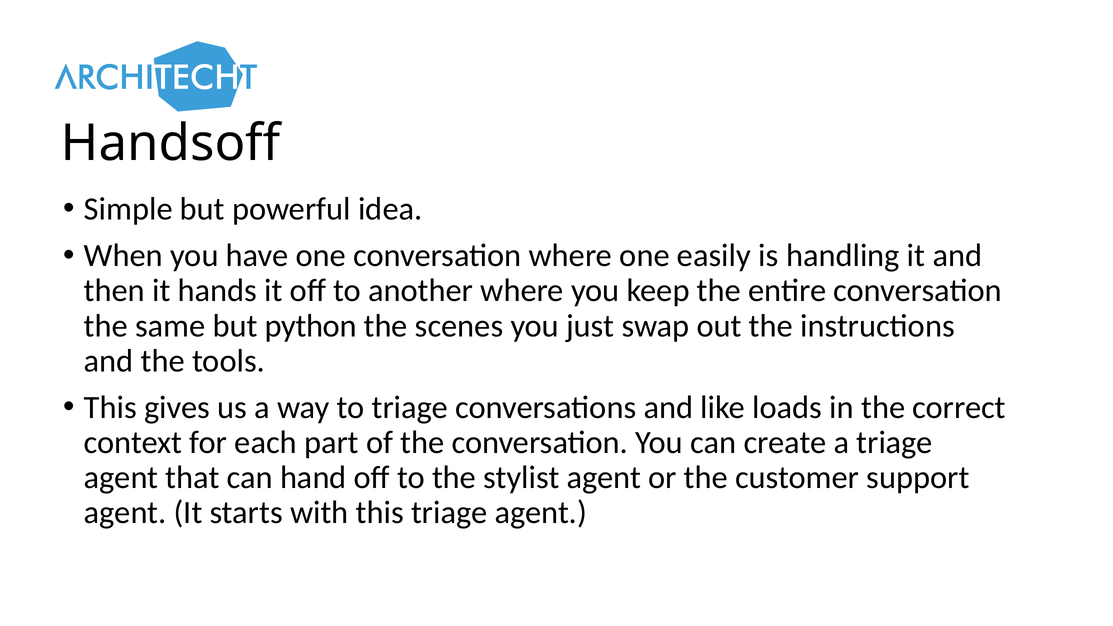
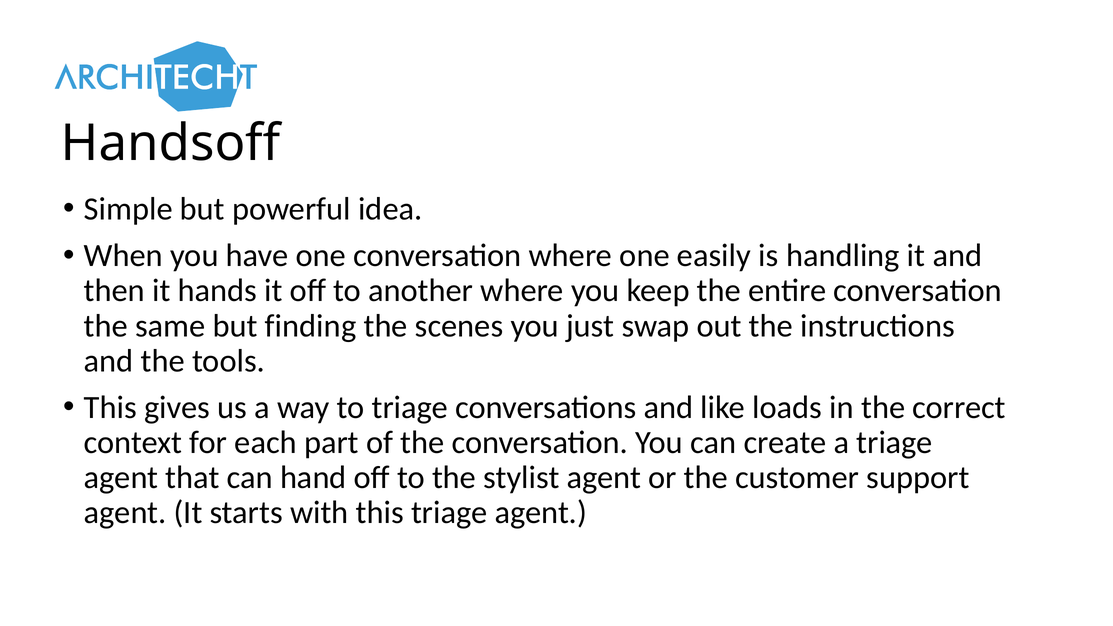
python: python -> finding (311, 326)
